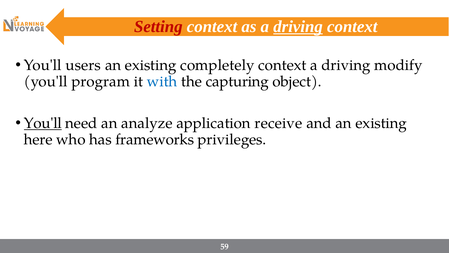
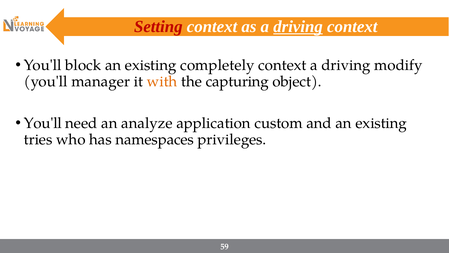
users: users -> block (83, 65)
program: program -> manager (101, 81)
with colour: blue -> orange (162, 81)
You'll underline: present -> none (43, 123)
receive: receive -> custom (279, 123)
here: here -> tries (38, 139)
frameworks: frameworks -> namespaces (155, 139)
